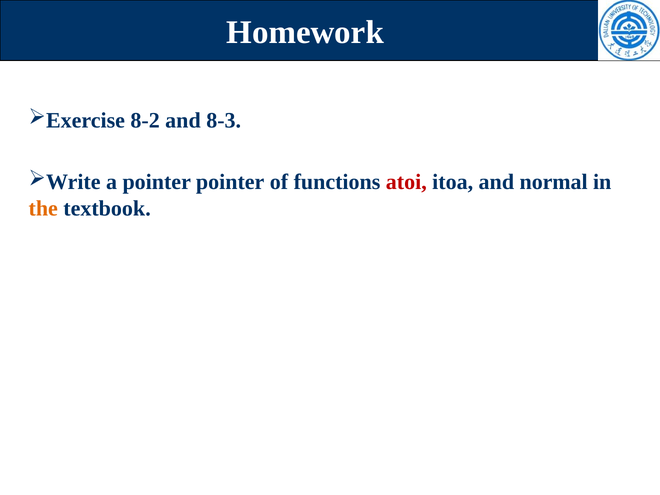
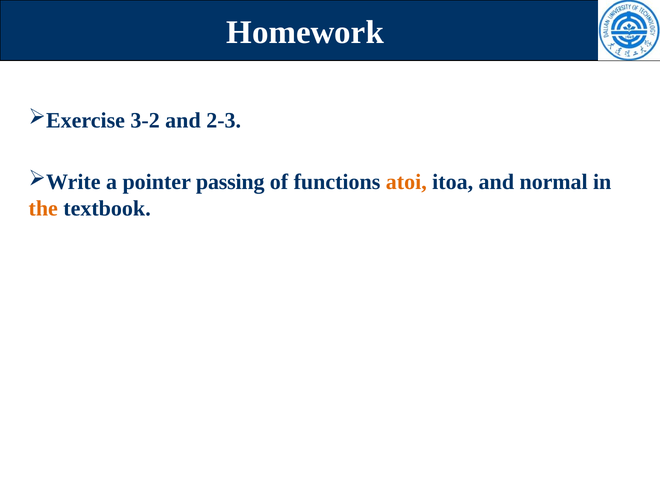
8-2: 8-2 -> 3-2 (145, 120)
8-3: 8-3 -> 2-3 (224, 120)
pointer pointer: pointer -> passing (230, 182)
atoi colour: red -> orange (406, 182)
